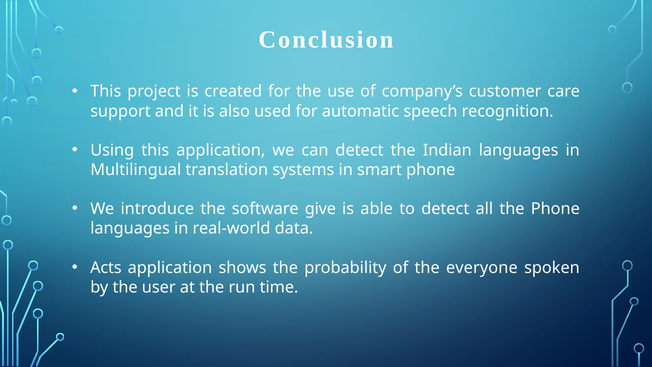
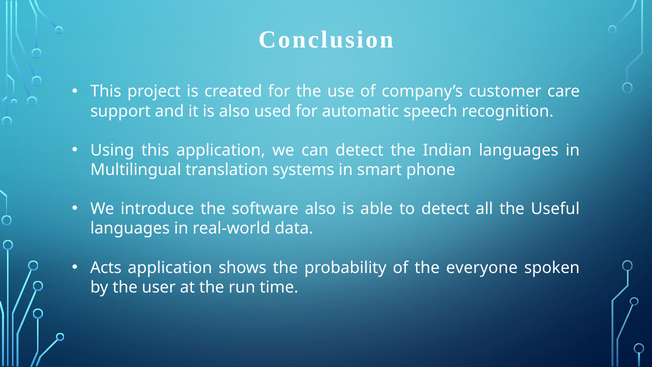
software give: give -> also (320, 209)
the Phone: Phone -> Useful (555, 209)
